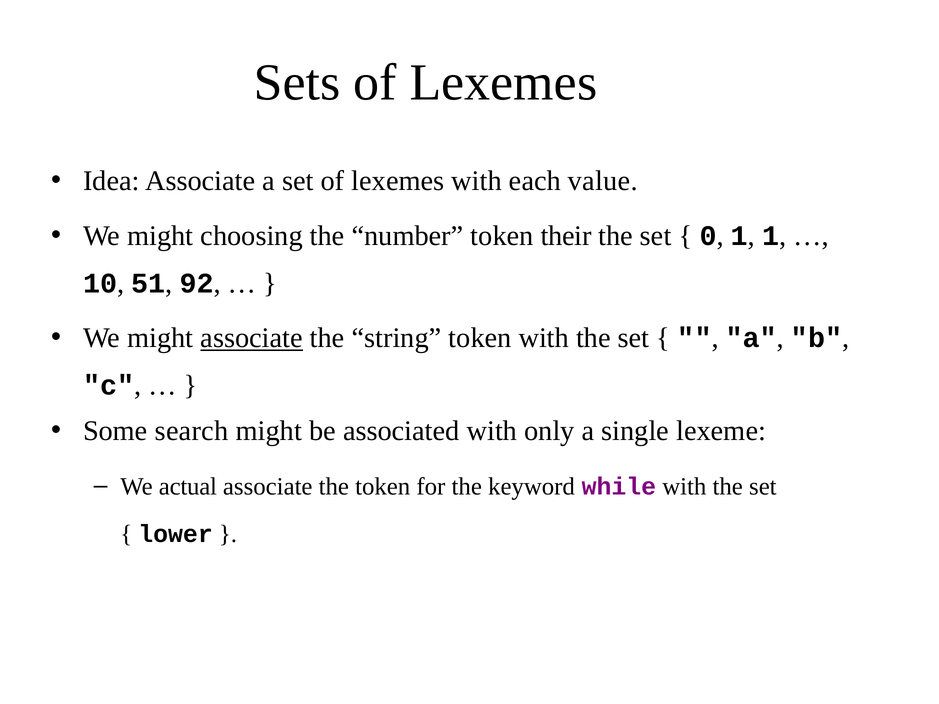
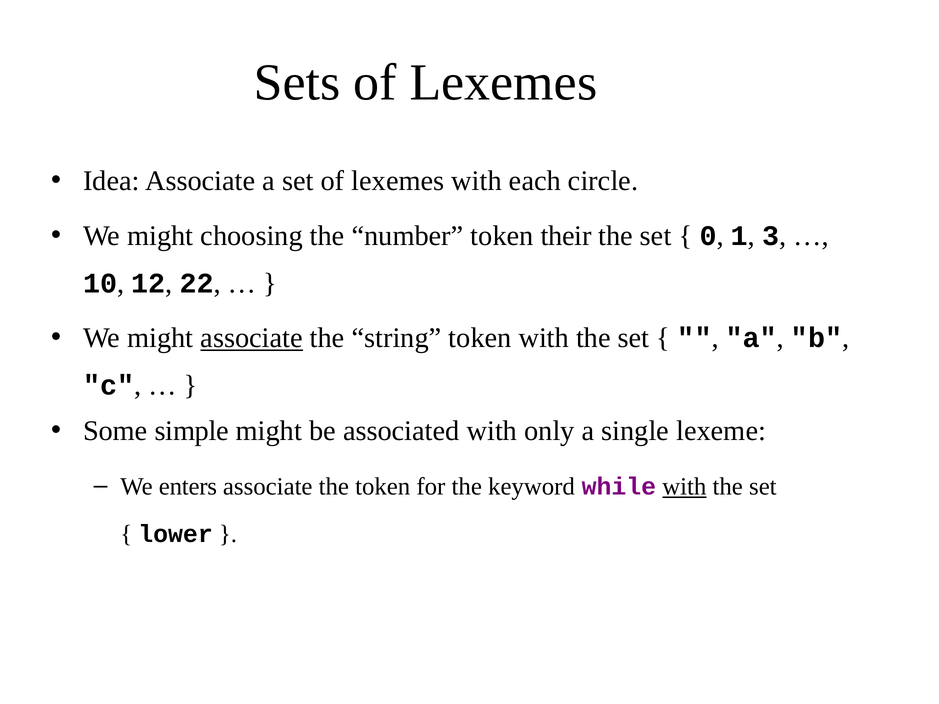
value: value -> circle (603, 181)
1: 1 -> 3 (771, 236)
51: 51 -> 12 (148, 283)
92: 92 -> 22 (197, 283)
search: search -> simple (192, 431)
actual: actual -> enters (188, 486)
with underline: none -> present (684, 486)
